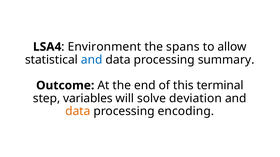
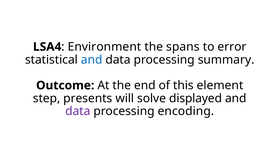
allow: allow -> error (232, 47)
terminal: terminal -> element (220, 86)
variables: variables -> presents (88, 99)
deviation: deviation -> displayed (196, 99)
data colour: orange -> purple (78, 112)
